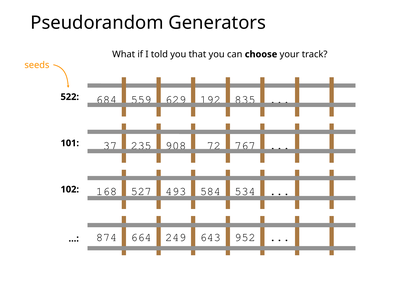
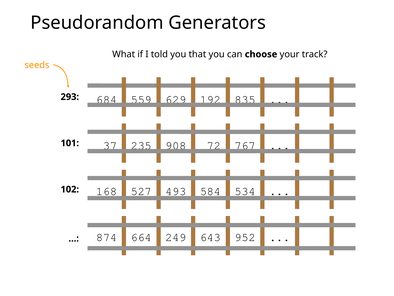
522: 522 -> 293 (70, 97)
